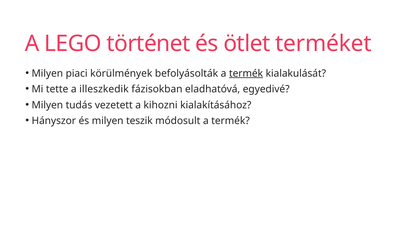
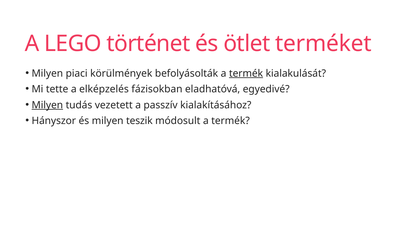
illeszkedik: illeszkedik -> elképzelés (104, 89)
Milyen underline: none -> present (47, 105)
kihozni: kihozni -> passzív (161, 105)
